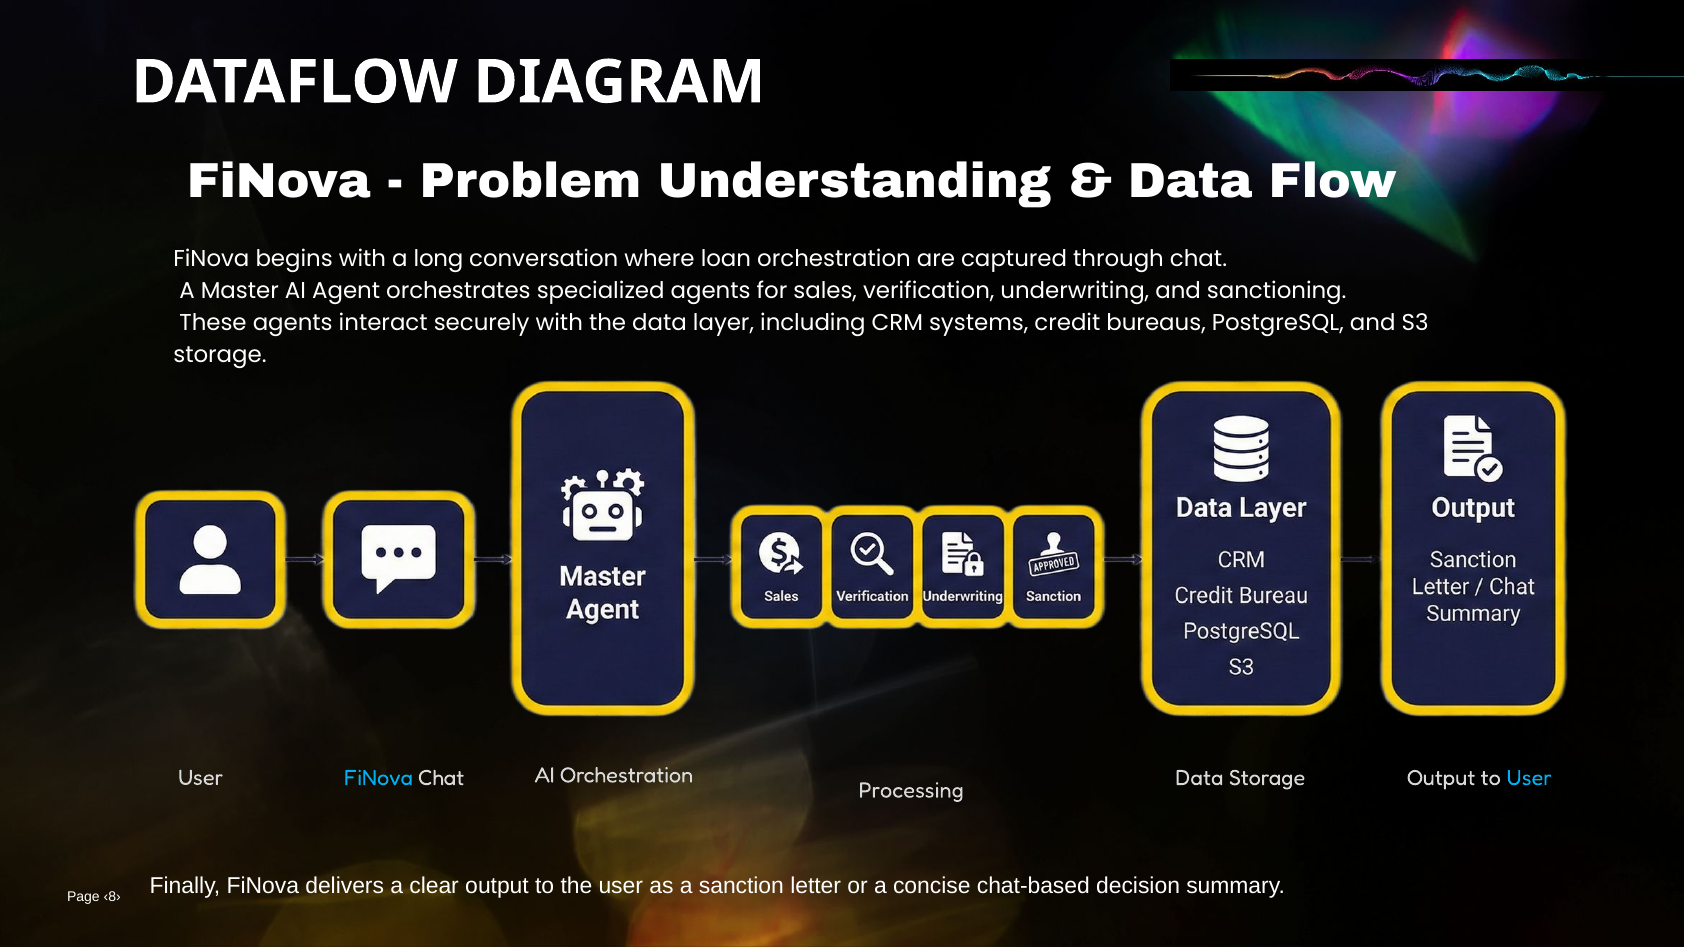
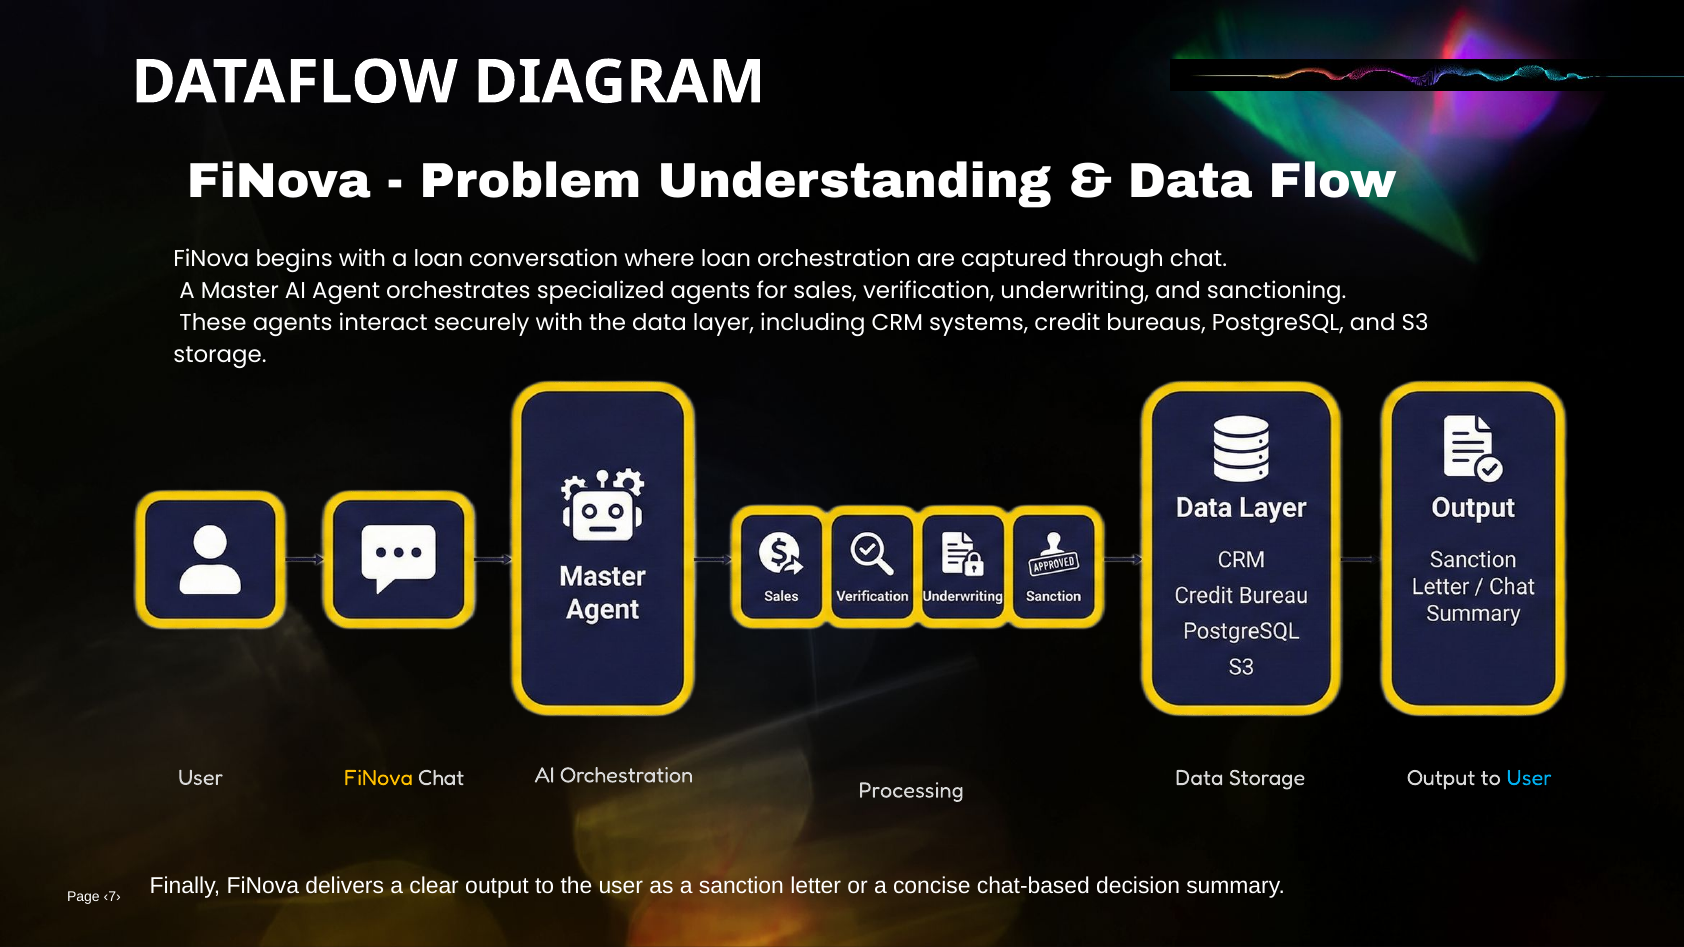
a long: long -> loan (439, 259)
FiNova colour: light blue -> yellow (378, 778)
‹8›: ‹8› -> ‹7› (112, 897)
